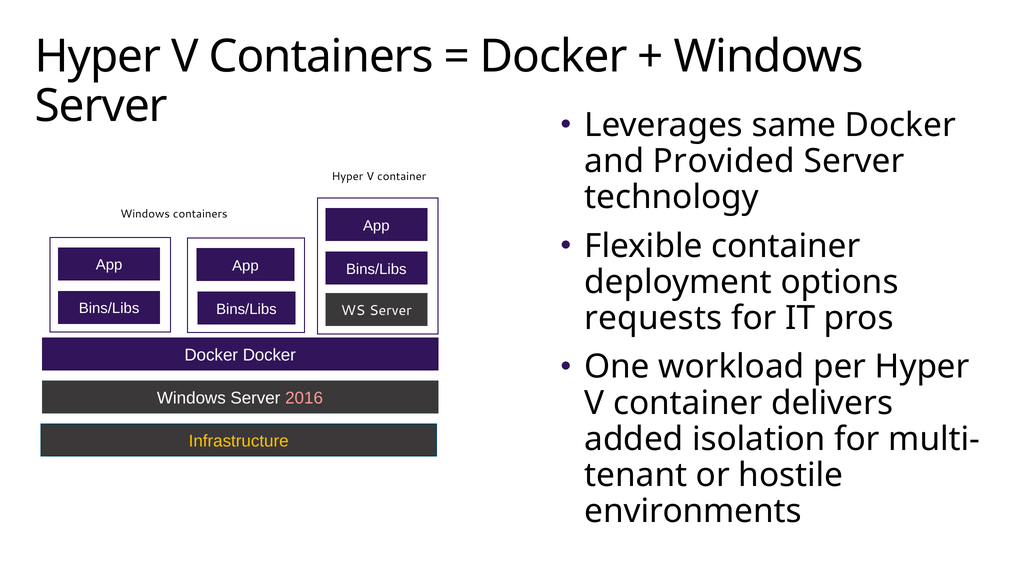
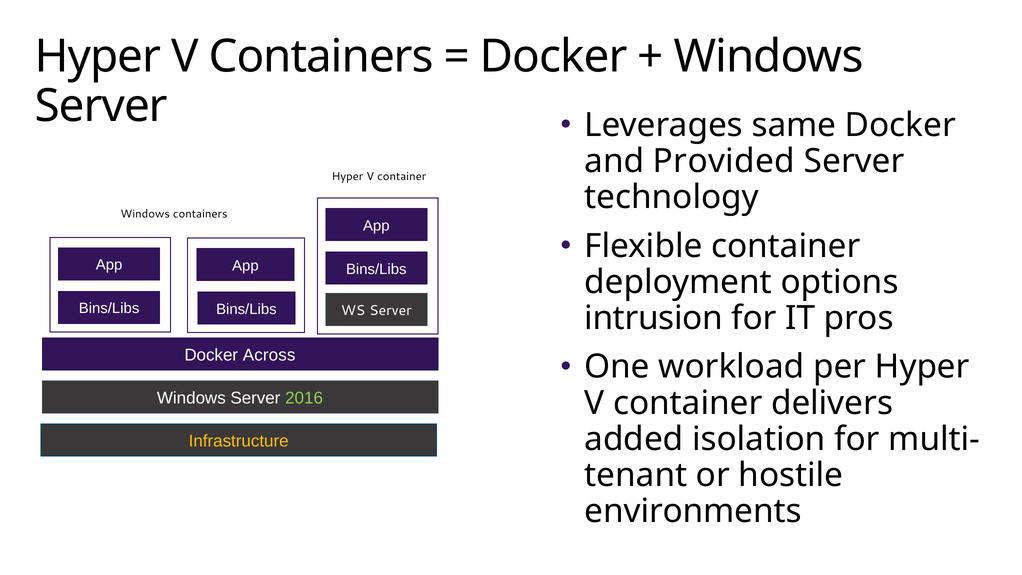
requests: requests -> intrusion (654, 318)
Docker Docker: Docker -> Across (269, 355)
2016 colour: pink -> light green (304, 398)
